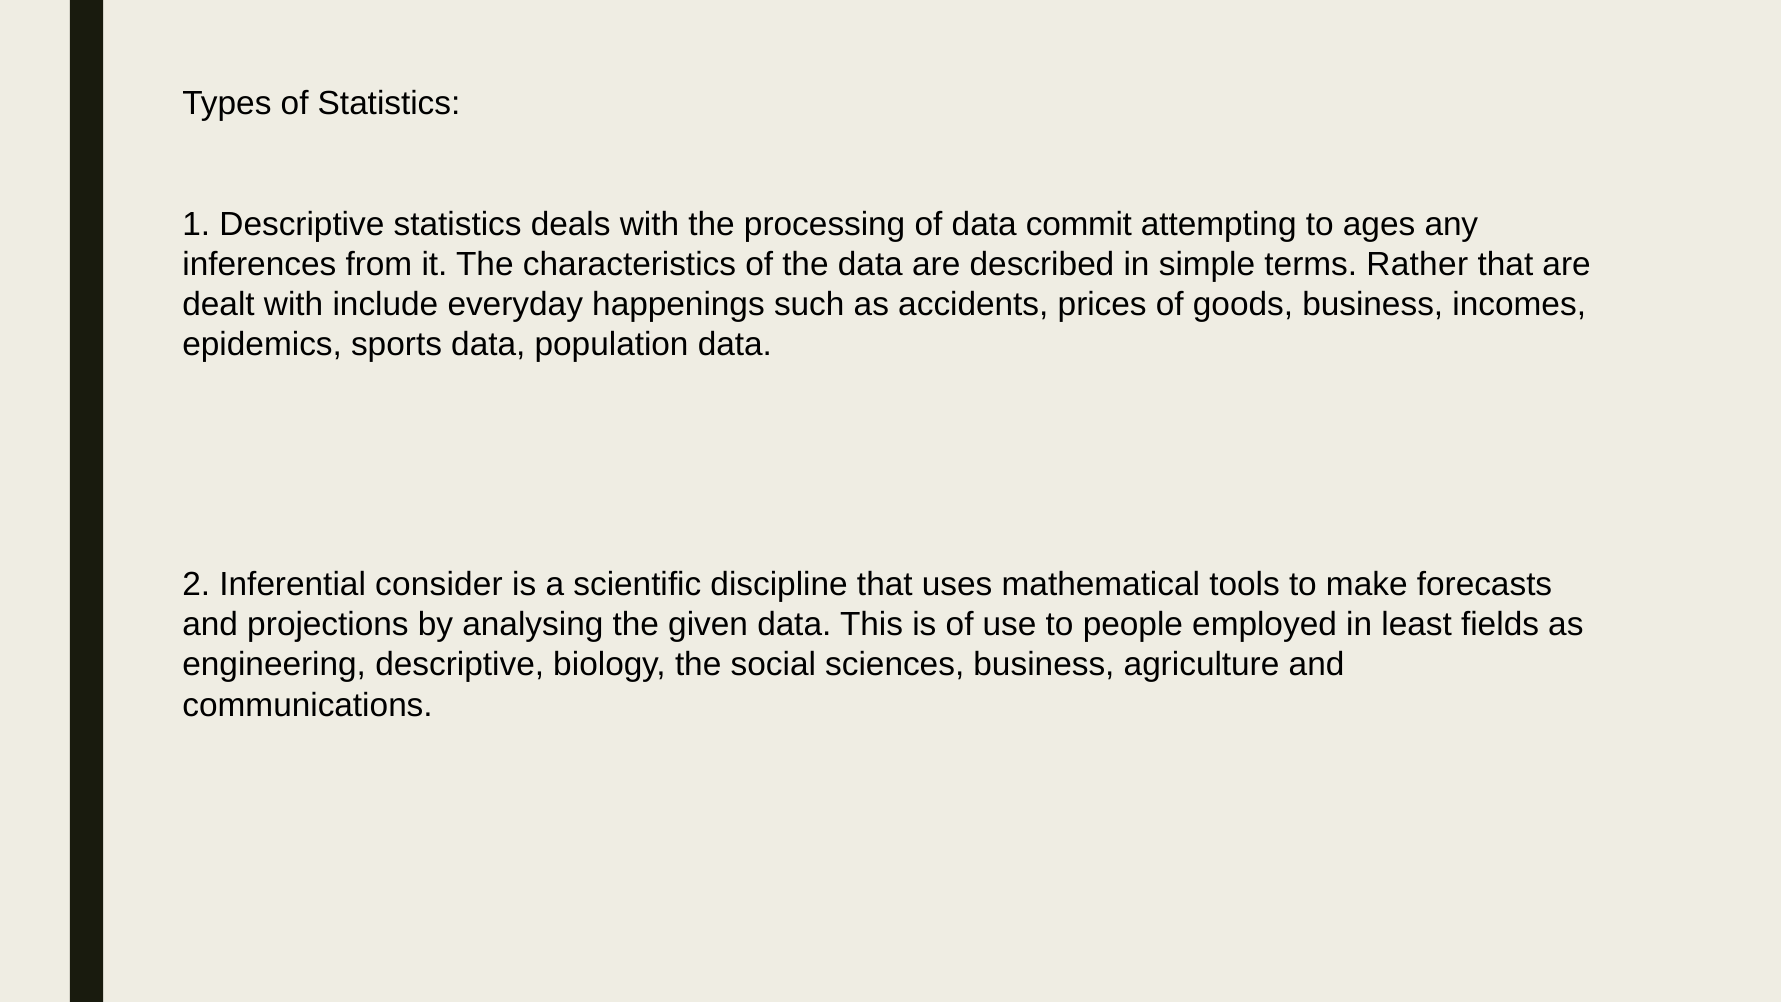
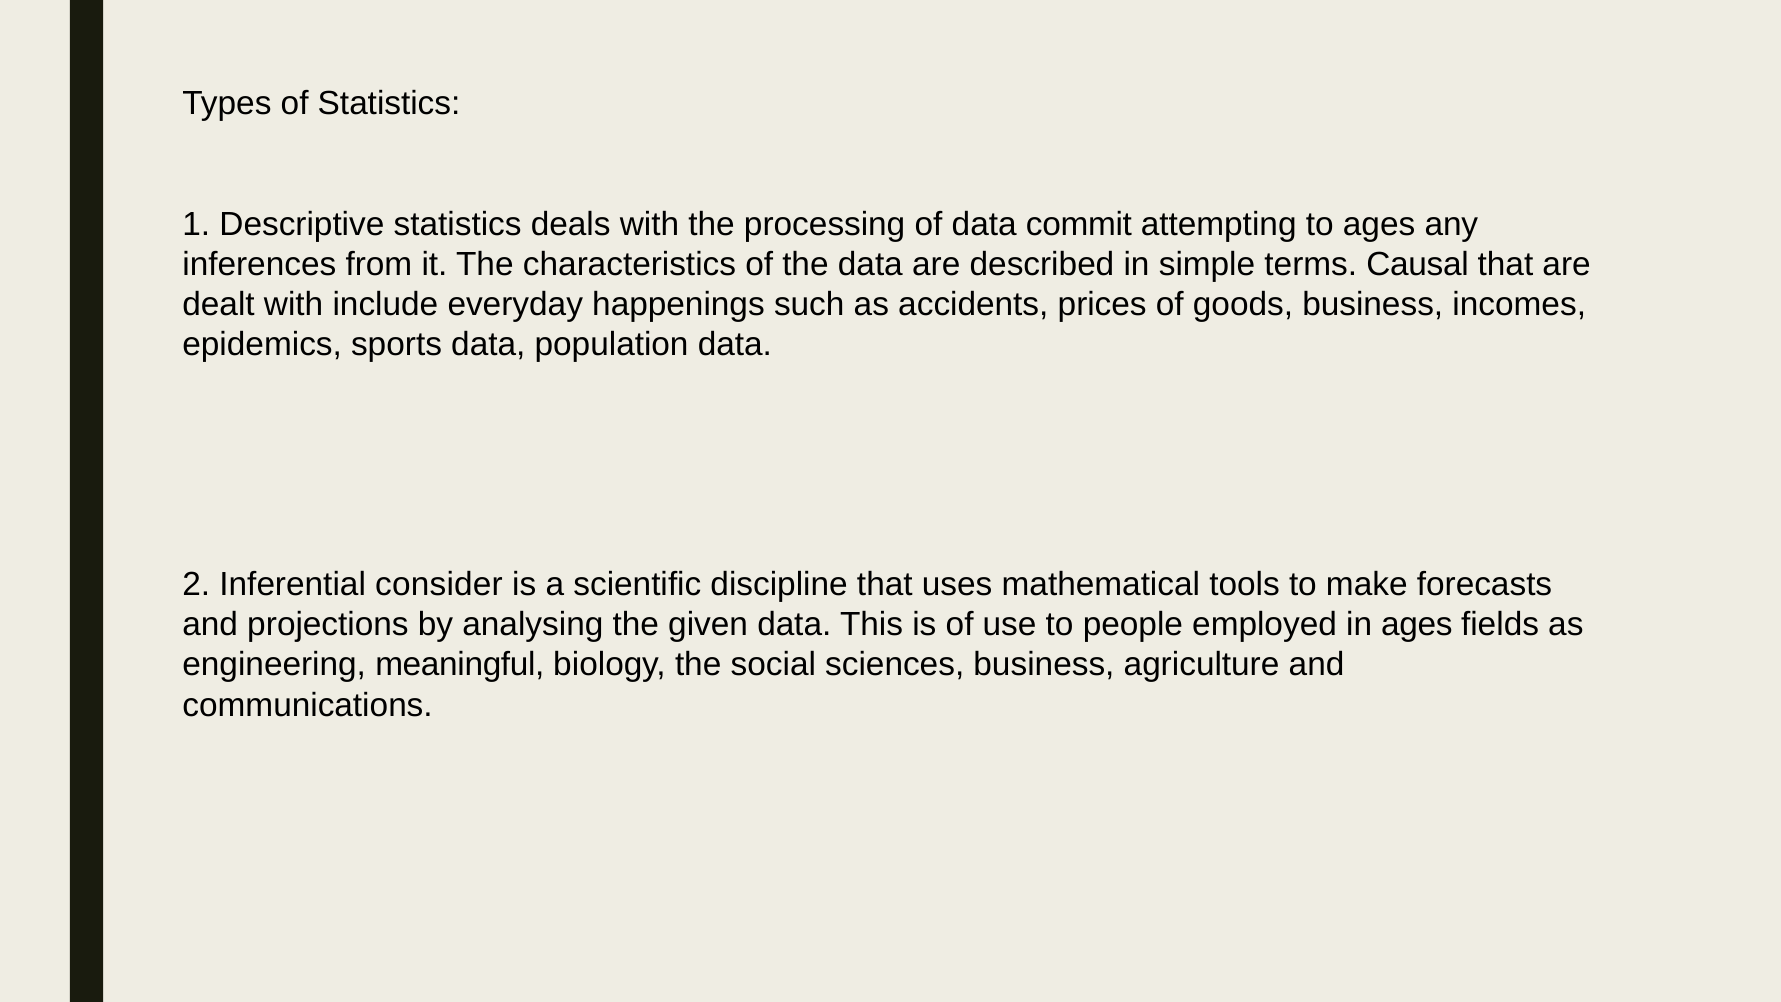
Rather: Rather -> Causal (1418, 264)
in least: least -> ages (1417, 625)
engineering descriptive: descriptive -> meaningful (460, 665)
